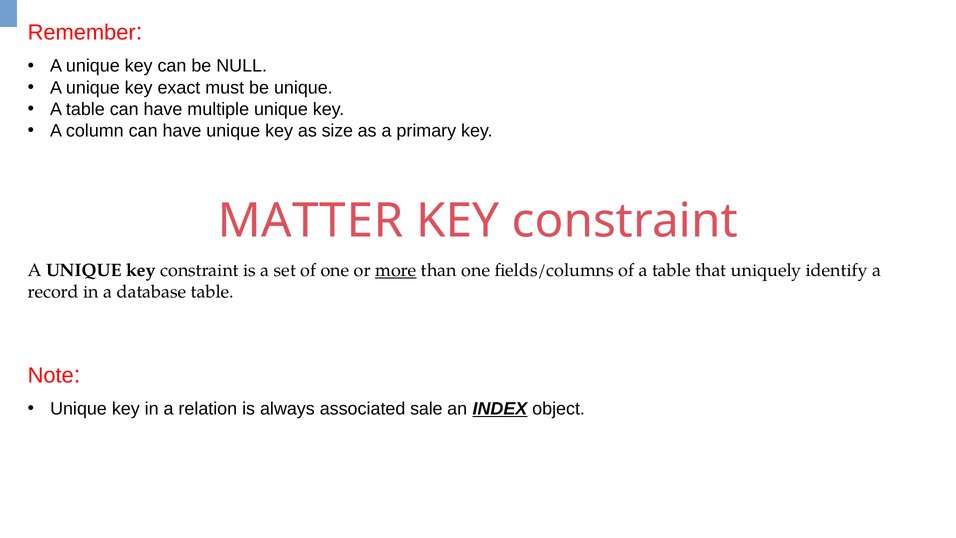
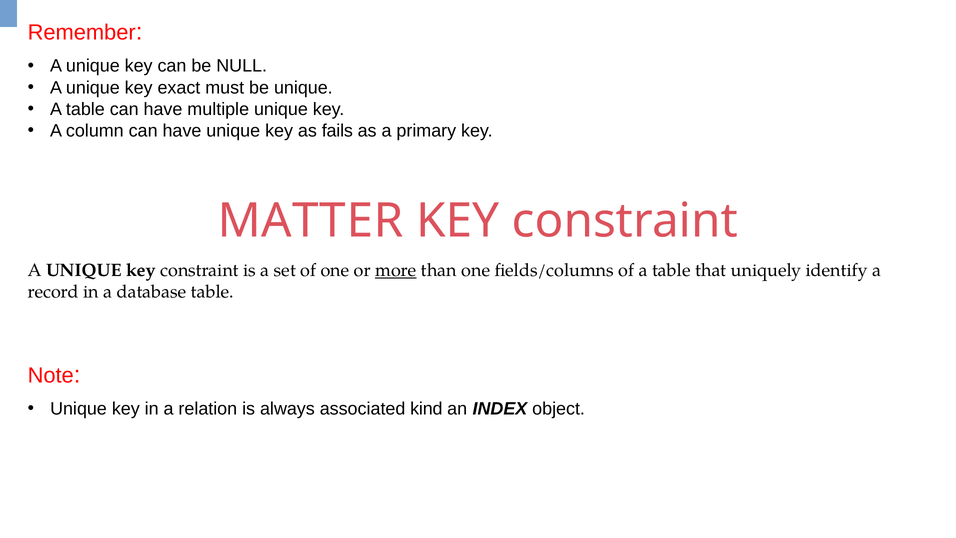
size: size -> fails (337, 131)
sale: sale -> kind (426, 409)
INDEX underline: present -> none (500, 409)
